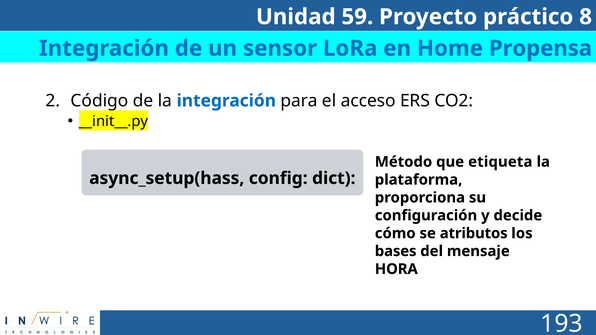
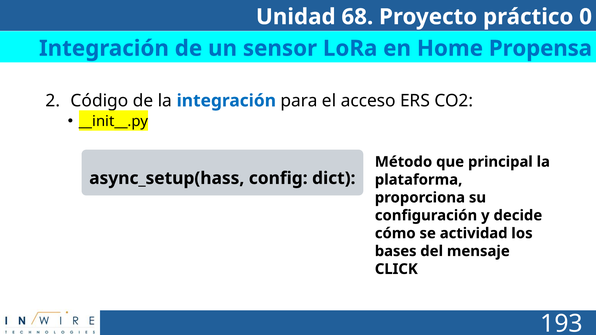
59: 59 -> 68 (357, 17)
8: 8 -> 0 (586, 17)
etiqueta: etiqueta -> principal (500, 162)
atributos: atributos -> actividad (474, 233)
HORA: HORA -> CLICK (396, 269)
